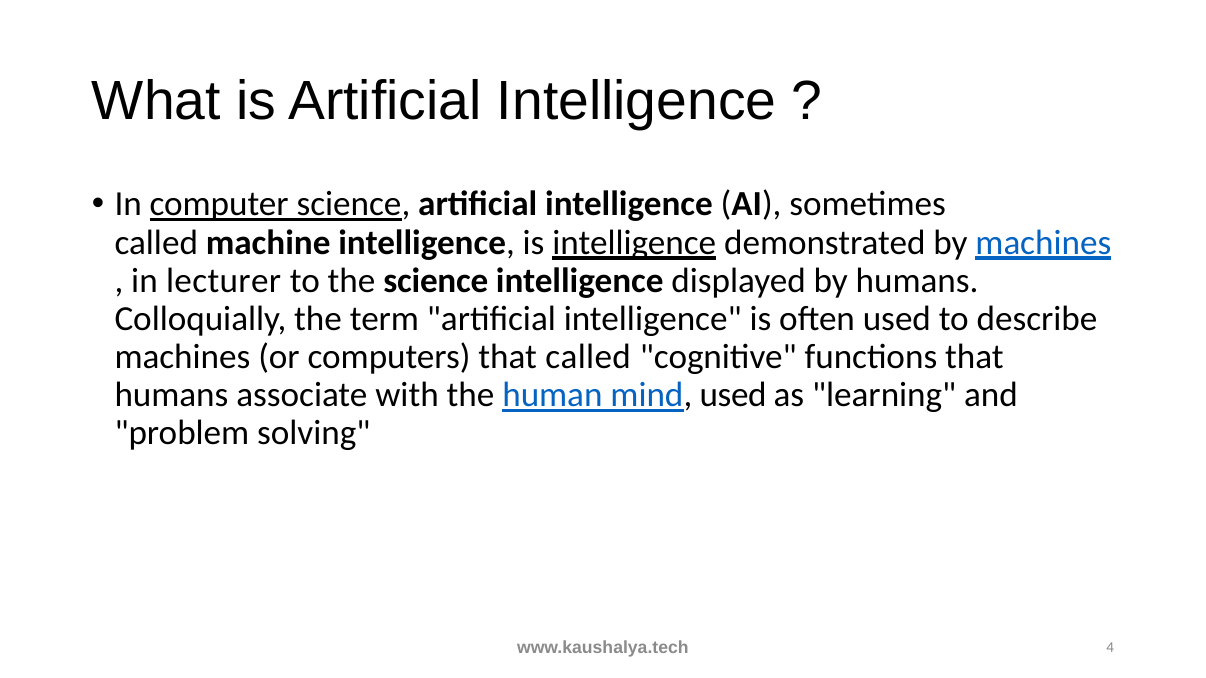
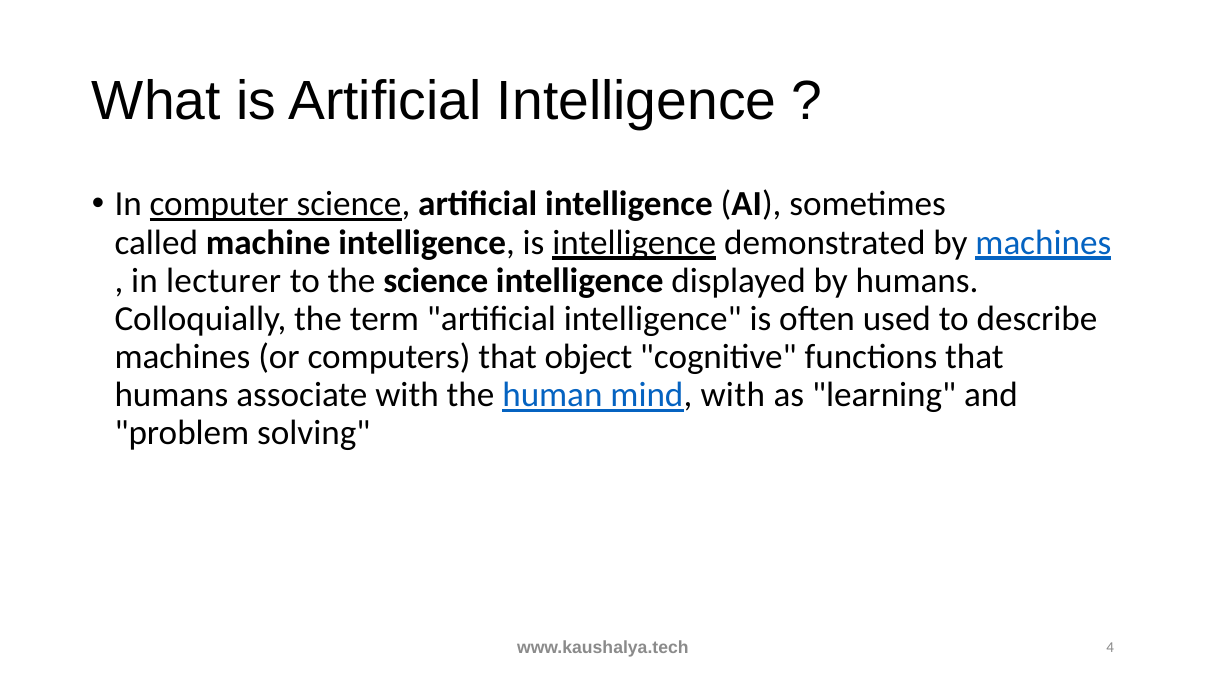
that called: called -> object (589, 357)
mind used: used -> with (733, 396)
